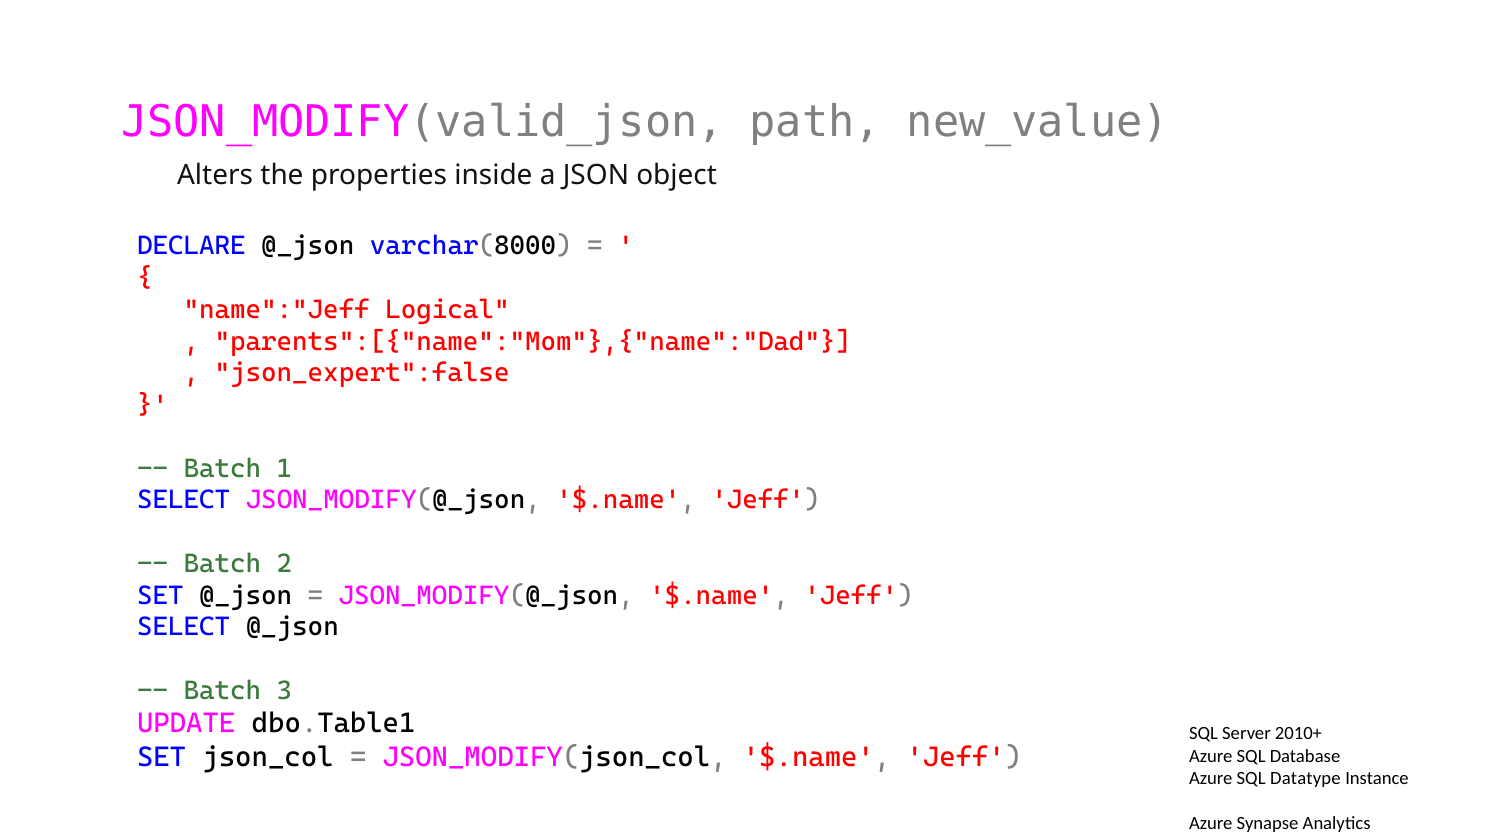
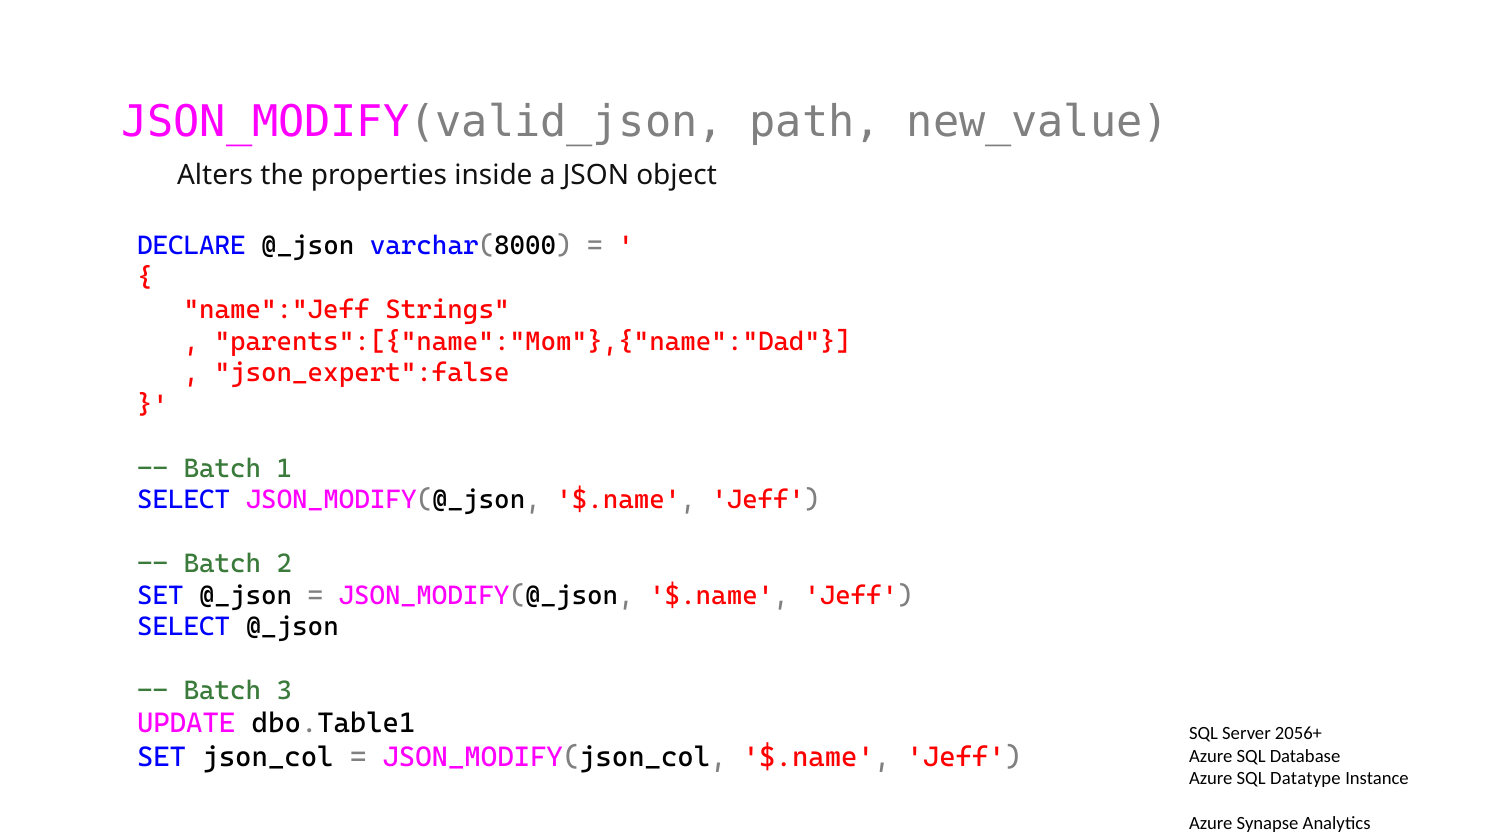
Logical: Logical -> Strings (447, 310)
2010+: 2010+ -> 2056+ (1298, 734)
